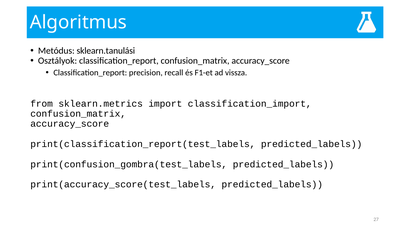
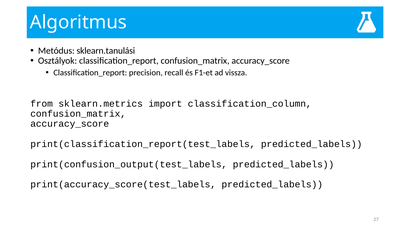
classification_import: classification_import -> classification_column (250, 104)
print(confusion_gombra(test_labels: print(confusion_gombra(test_labels -> print(confusion_output(test_labels (129, 165)
